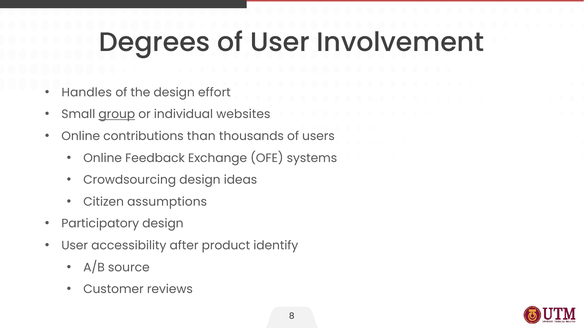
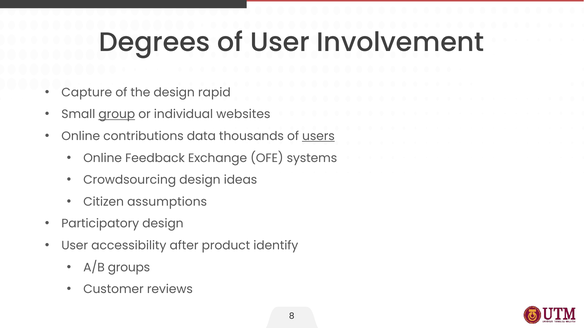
Handles: Handles -> Capture (87, 93)
effort: effort -> rapid (214, 93)
than: than -> data (201, 136)
users underline: none -> present (318, 136)
source: source -> groups (129, 268)
